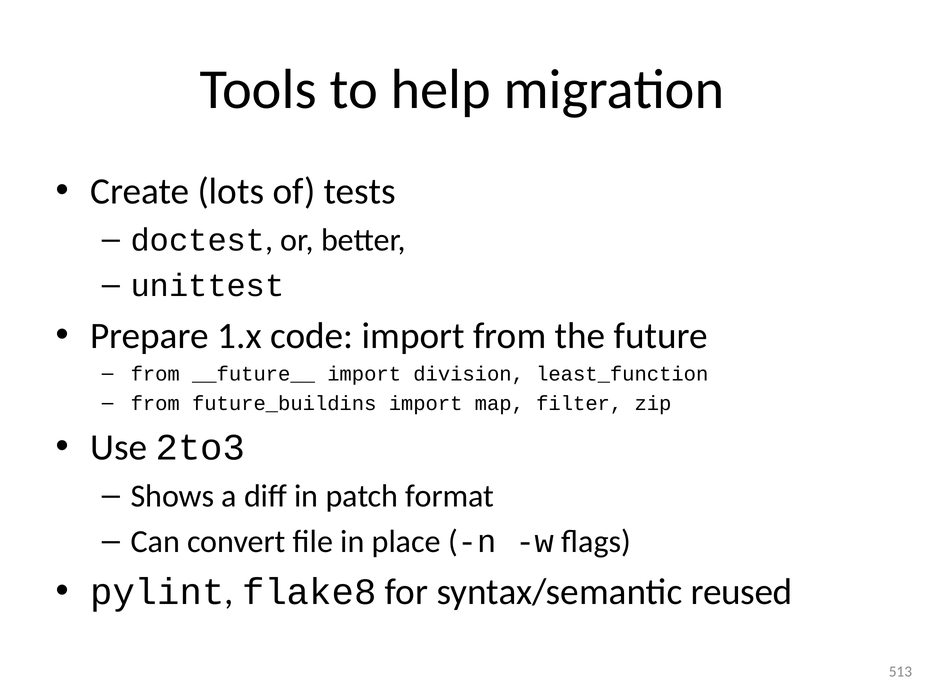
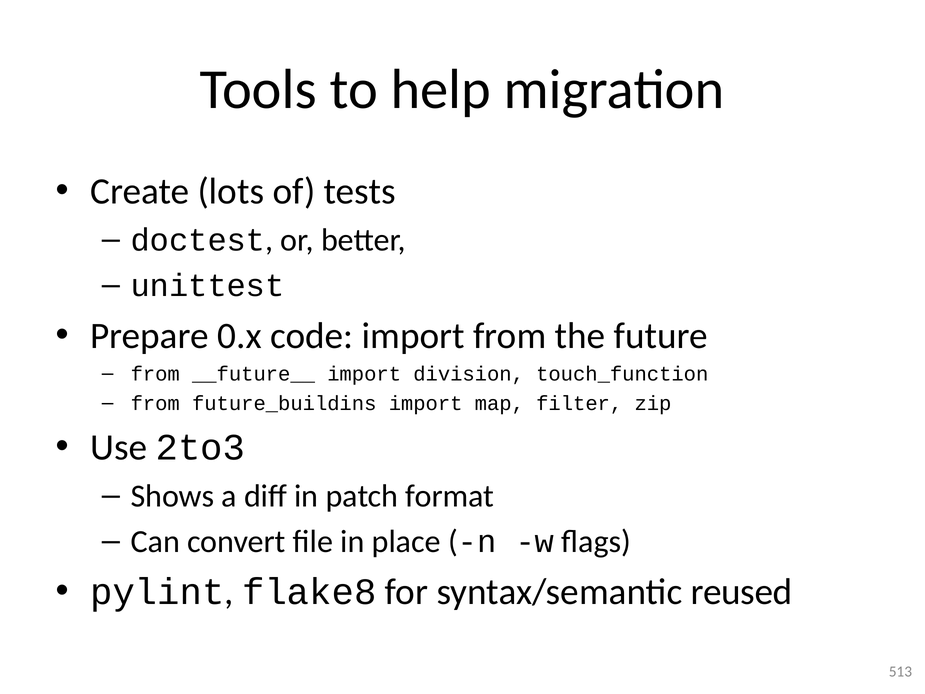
1.x: 1.x -> 0.x (239, 336)
least_function: least_function -> touch_function (622, 374)
